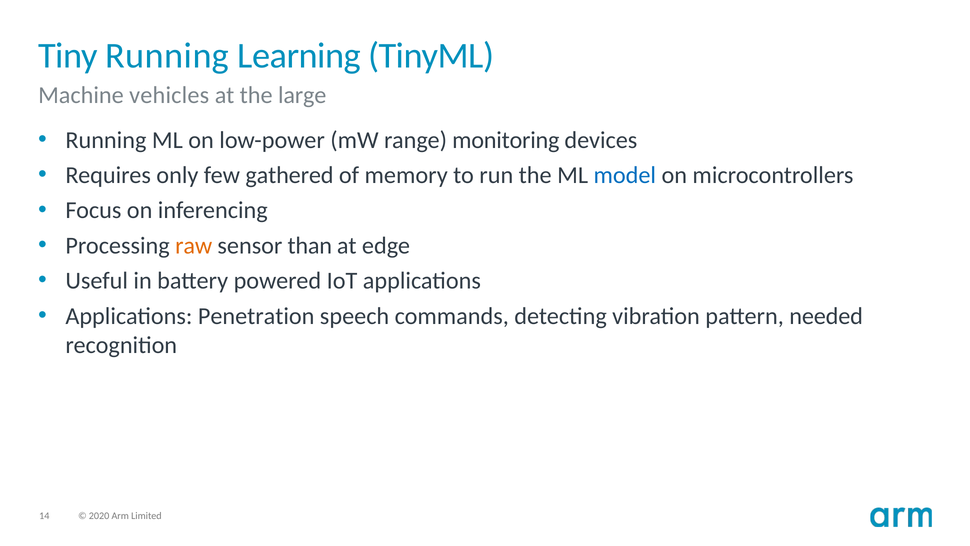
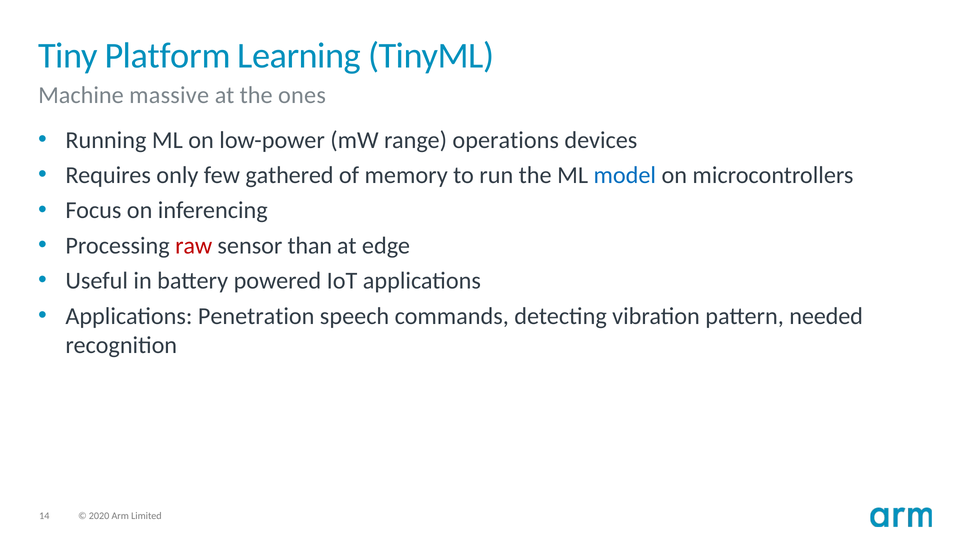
Tiny Running: Running -> Platform (168, 56)
vehicles: vehicles -> massive (169, 95)
large: large -> ones (302, 95)
monitoring: monitoring -> operations (506, 140)
raw colour: orange -> red (194, 245)
